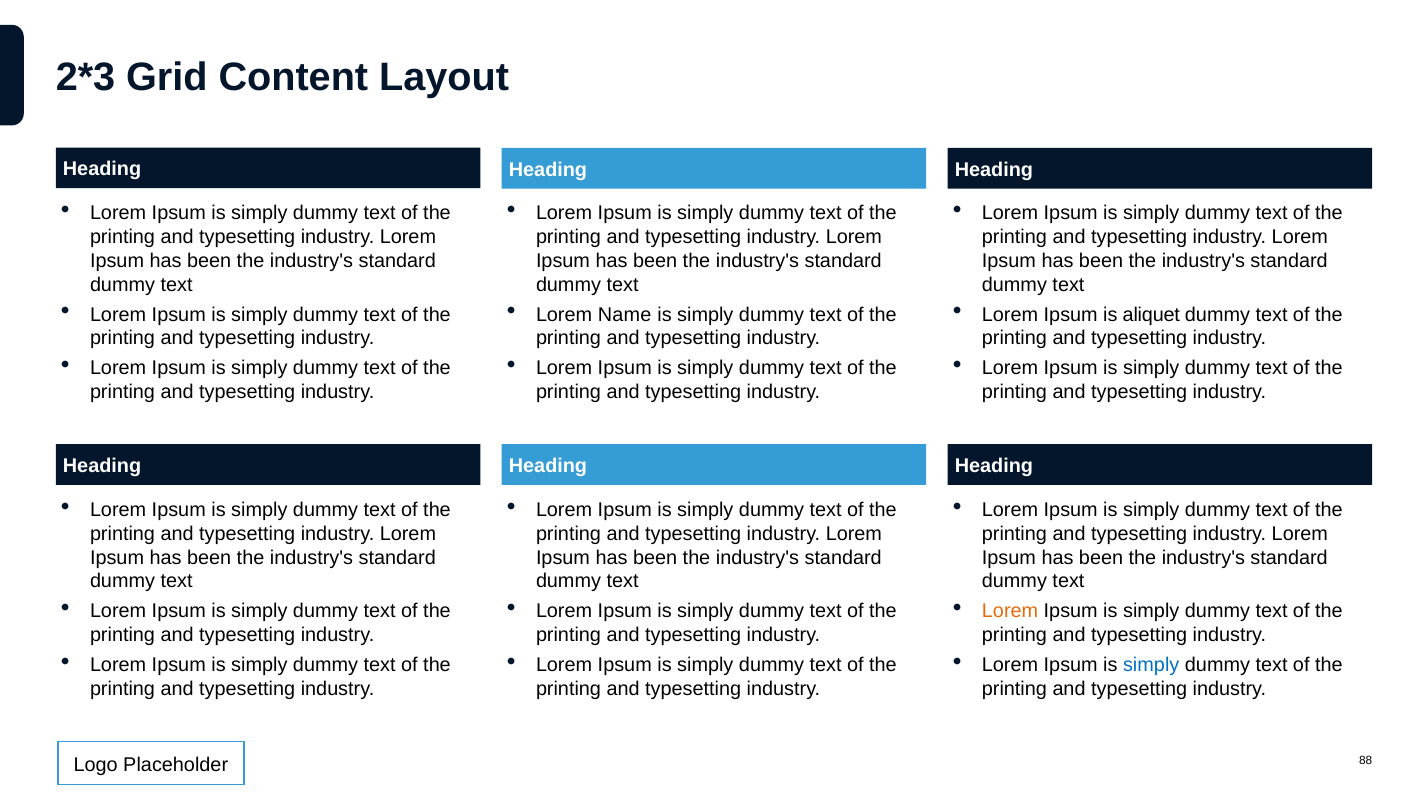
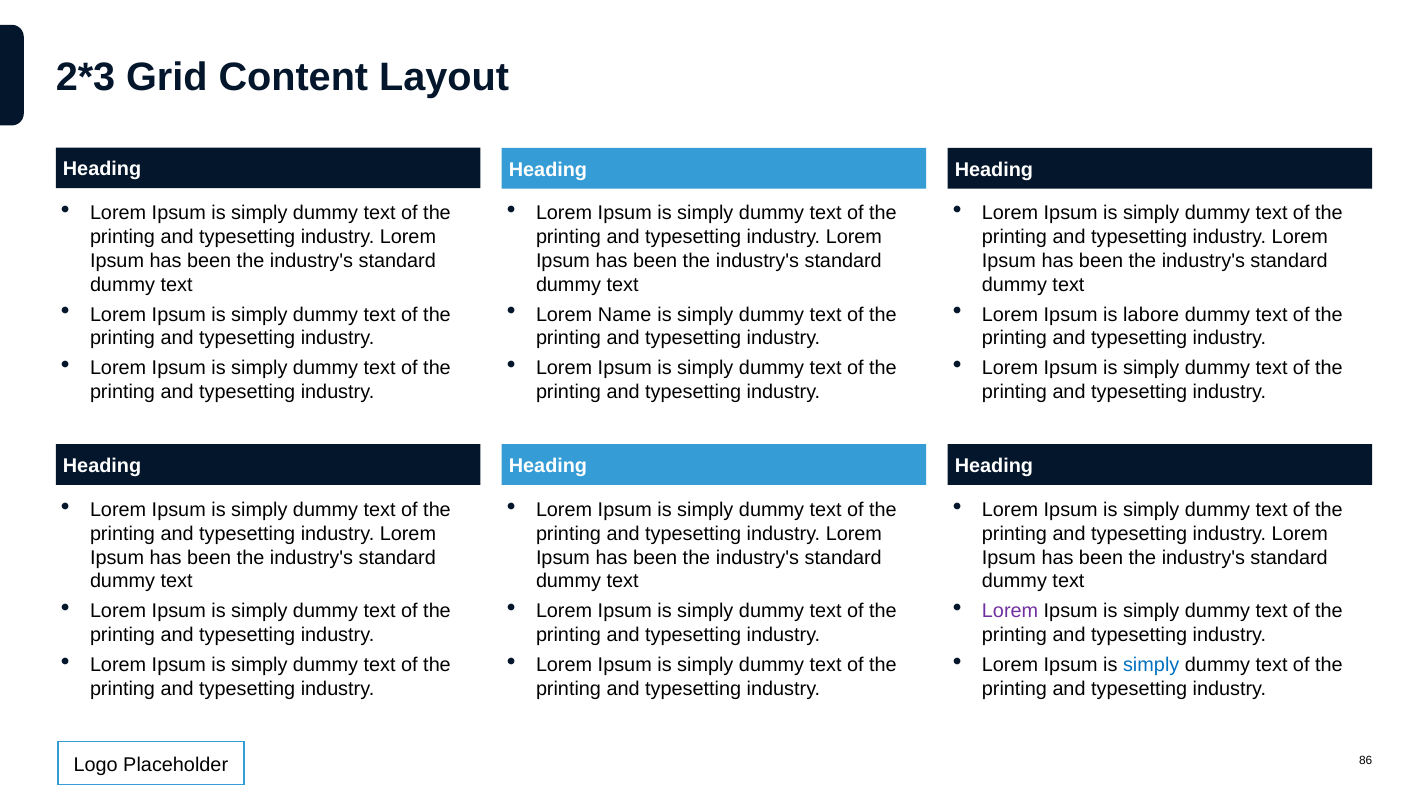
aliquet: aliquet -> labore (1151, 315)
Lorem colour: orange -> purple (1010, 611)
88: 88 -> 86 (1366, 761)
